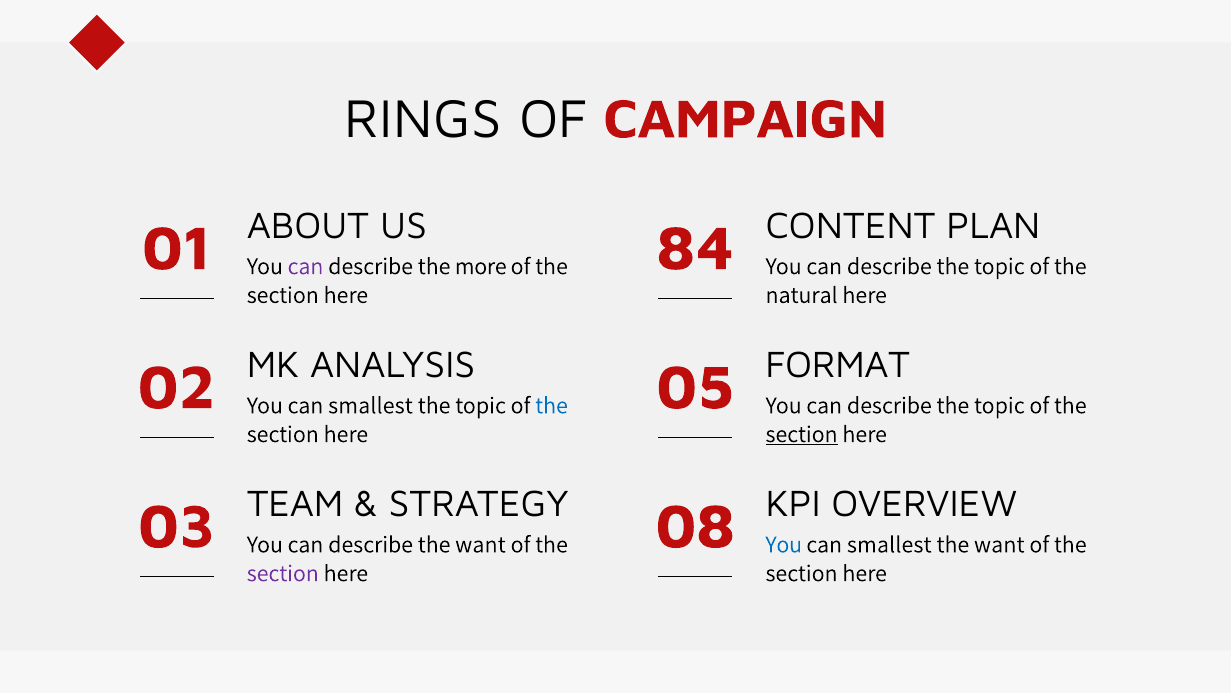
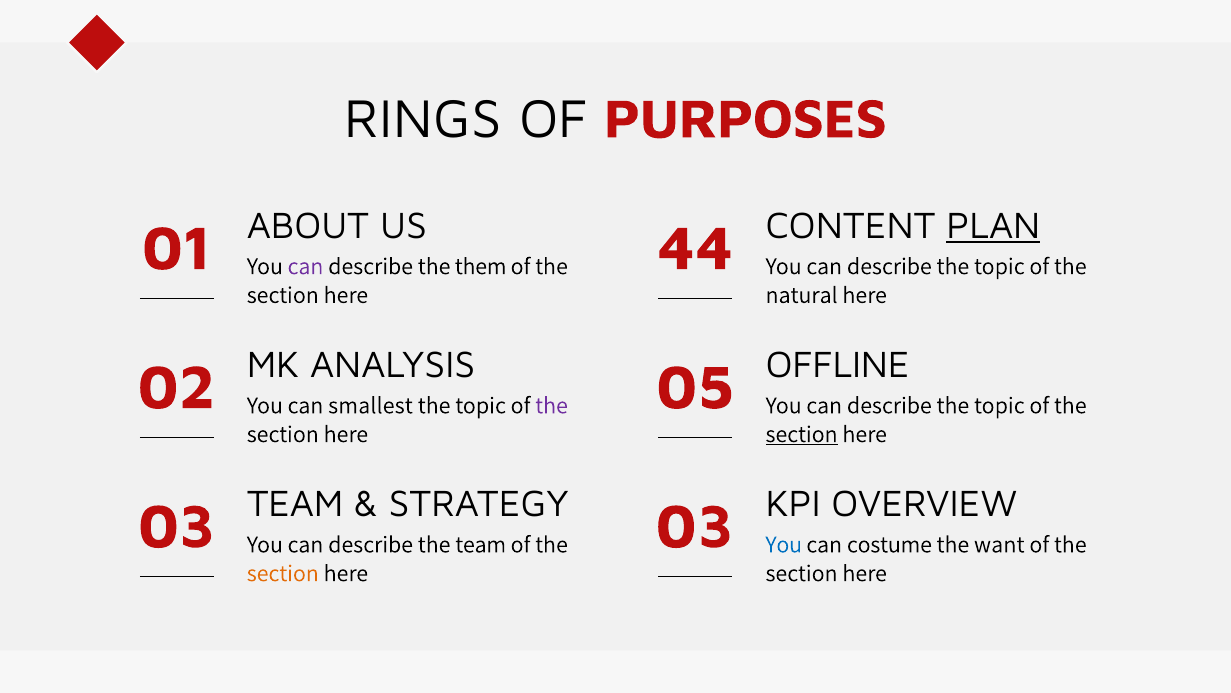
CAMPAIGN: CAMPAIGN -> PURPOSES (745, 119)
PLAN underline: none -> present (993, 226)
84: 84 -> 44 (695, 249)
more: more -> them (481, 266)
FORMAT: FORMAT -> OFFLINE (838, 365)
the colour: blue -> purple (552, 405)
03 08: 08 -> 03 (695, 527)
describe the want: want -> team (481, 544)
smallest: smallest -> costume (889, 544)
section colour: purple -> orange (283, 573)
